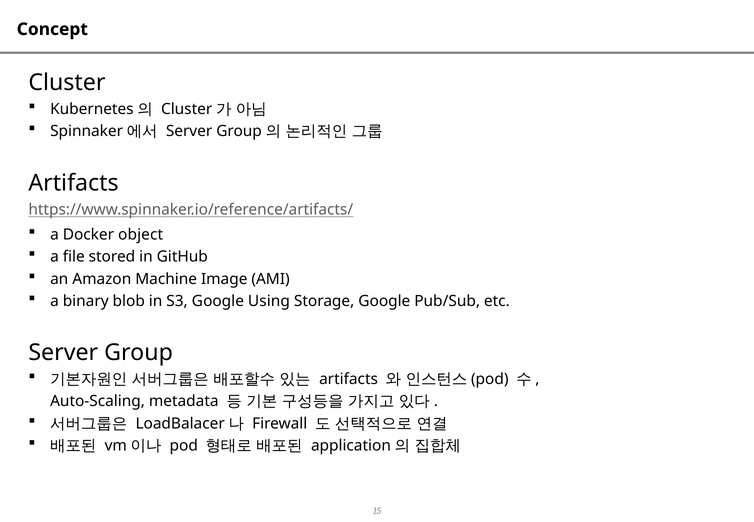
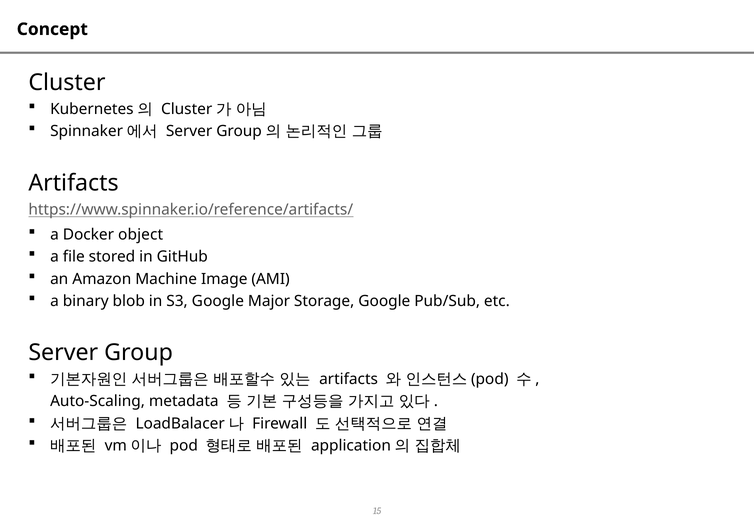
Using: Using -> Major (269, 301)
